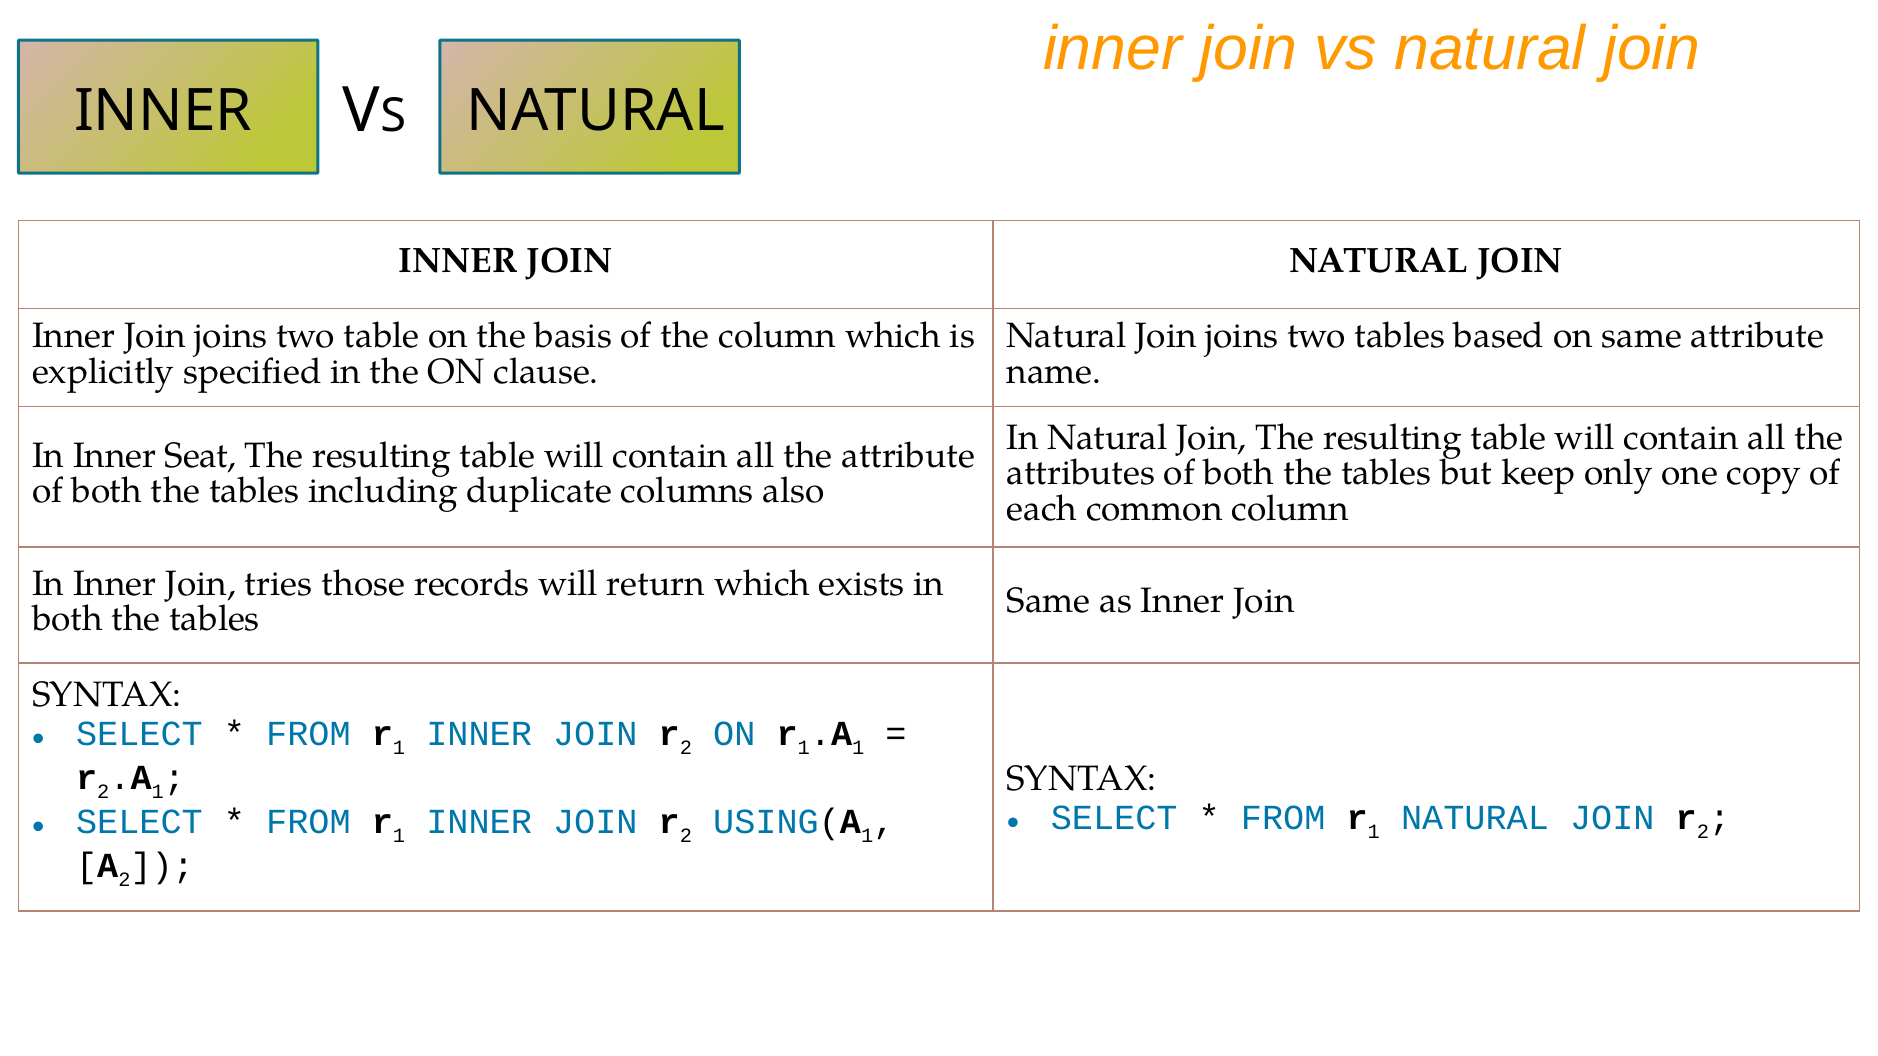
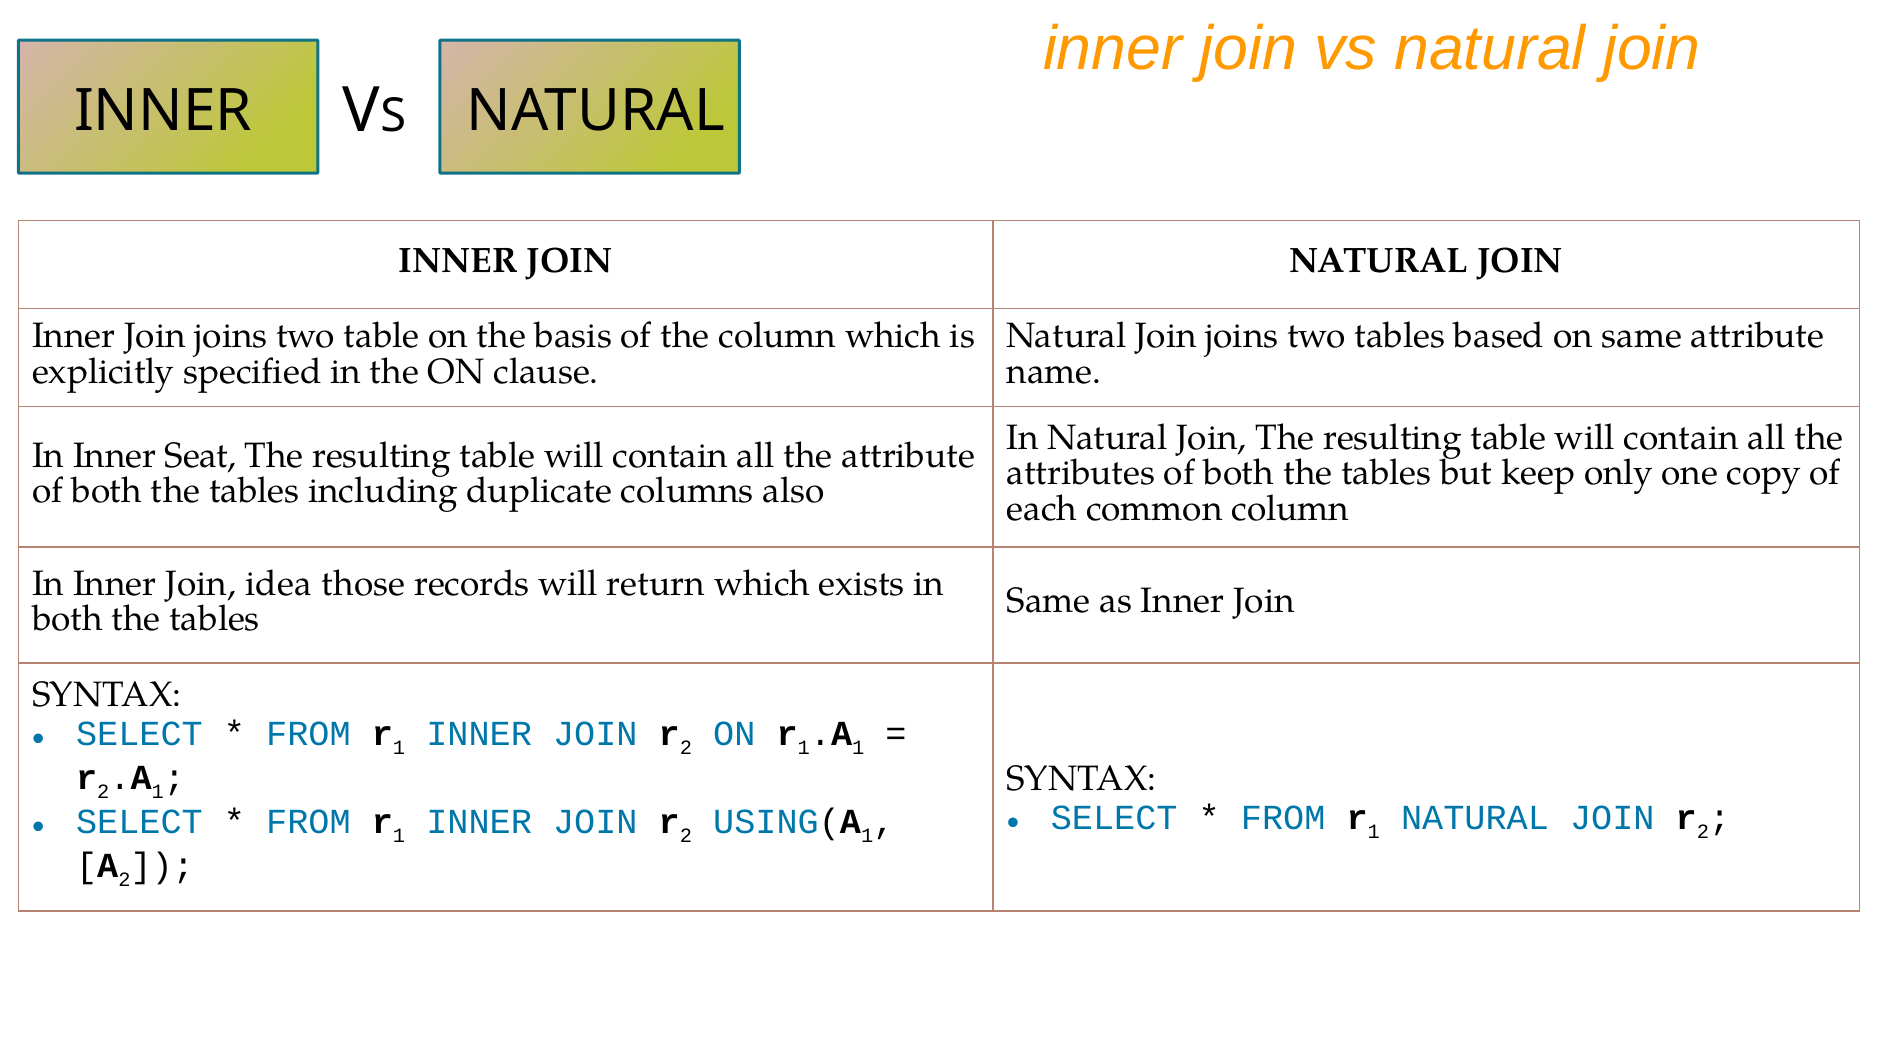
tries: tries -> idea (279, 584)
